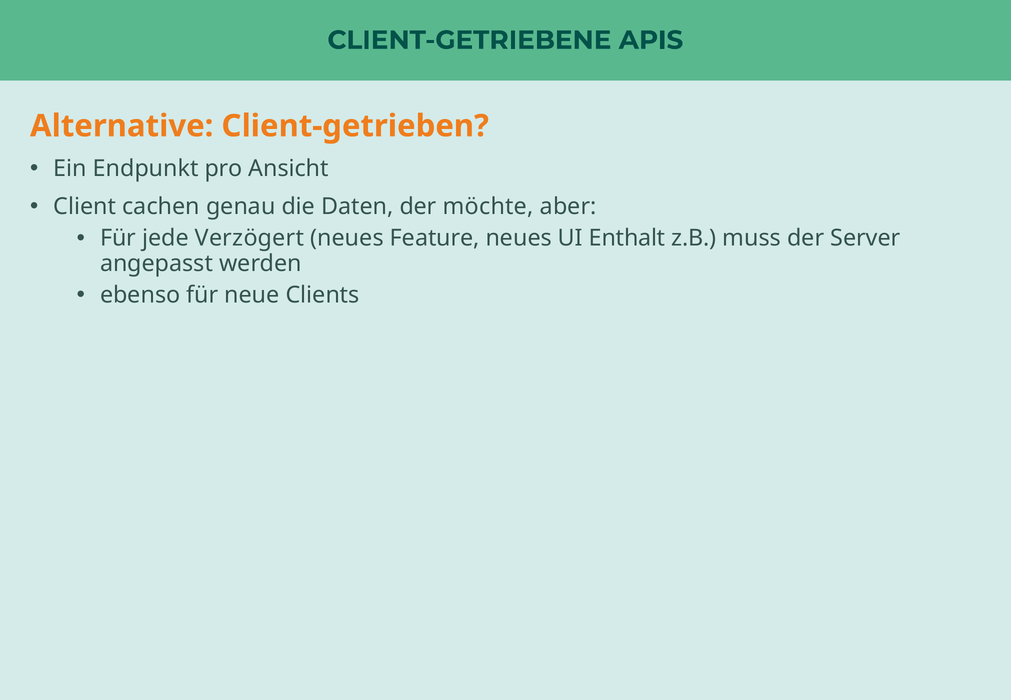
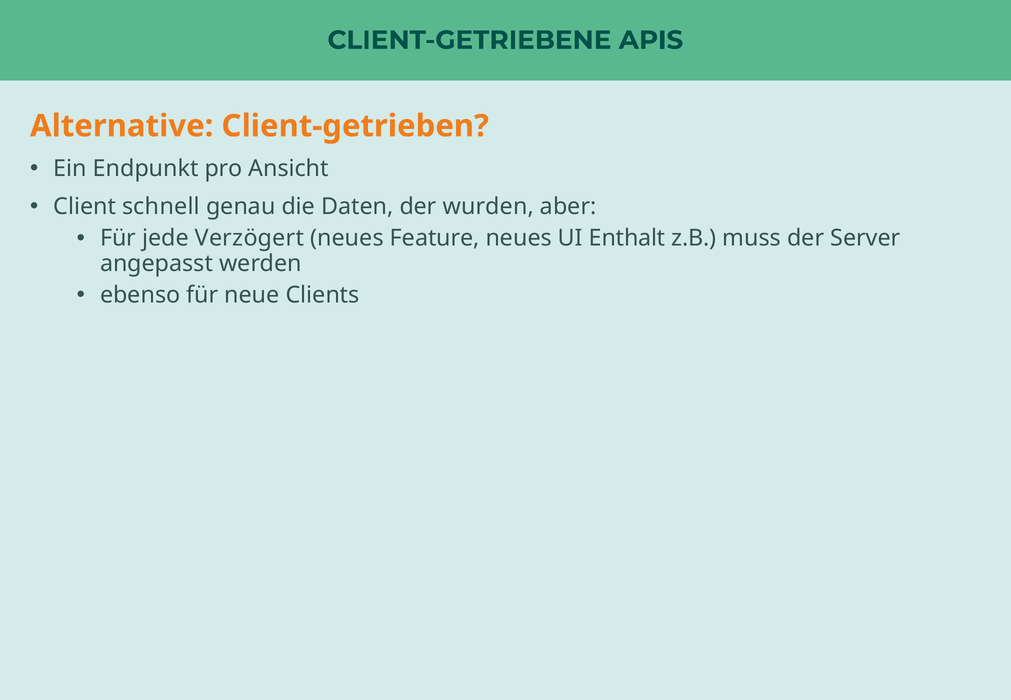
cachen: cachen -> schnell (161, 207)
möchte: möchte -> wurden (488, 207)
